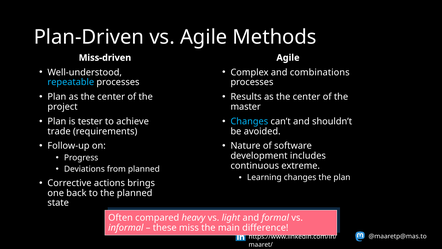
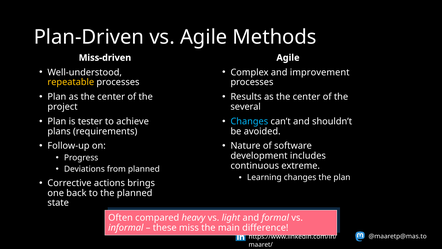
combinations: combinations -> improvement (320, 72)
repeatable colour: light blue -> yellow (71, 82)
master: master -> several (246, 107)
trade: trade -> plans (59, 131)
